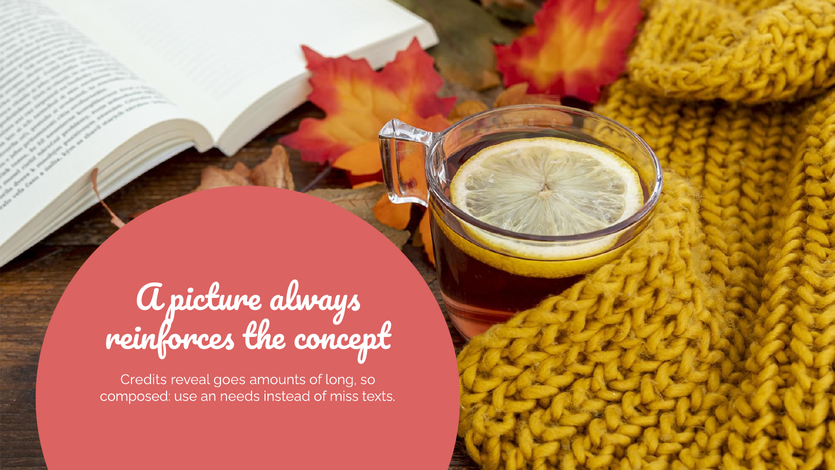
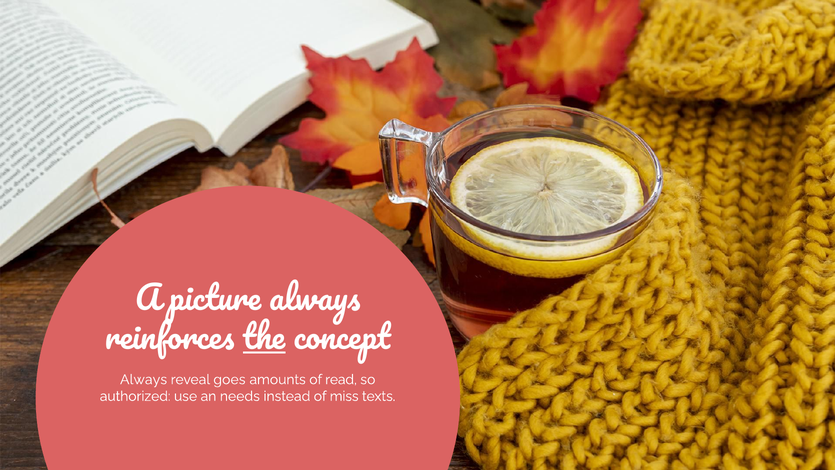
the underline: none -> present (264, 339)
Credits: Credits -> Always (144, 379)
long: long -> read (341, 379)
composed: composed -> authorized (135, 396)
